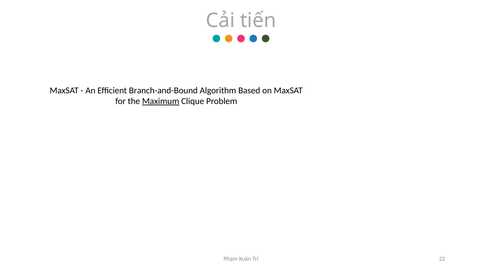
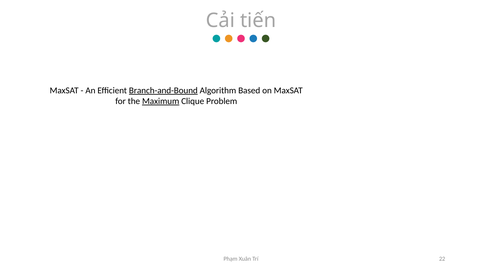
Branch-and-Bound underline: none -> present (163, 90)
